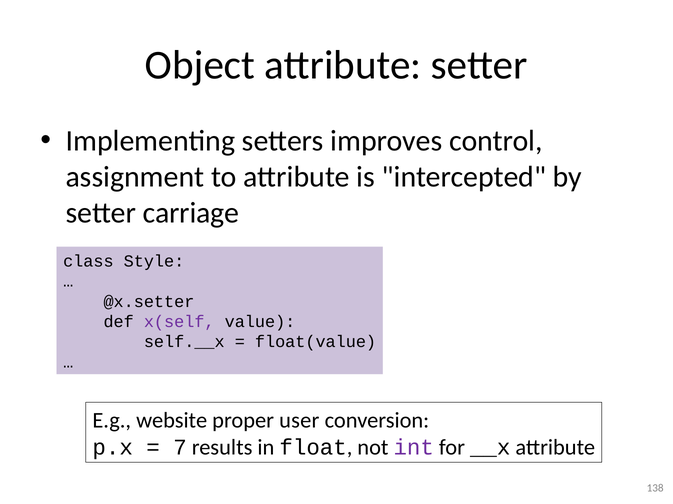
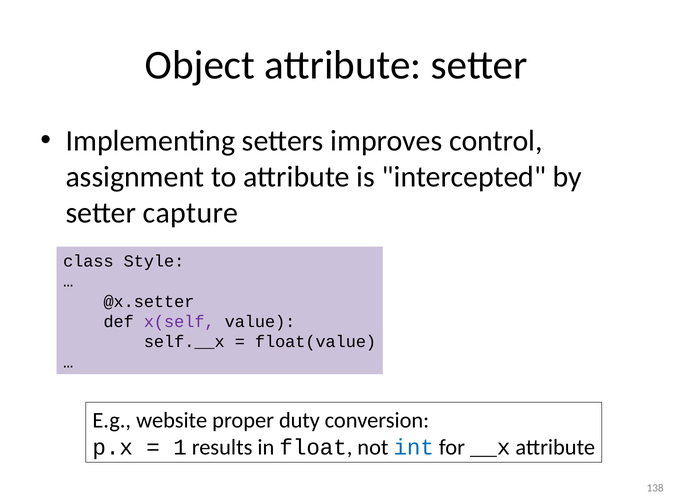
carriage: carriage -> capture (191, 213)
user: user -> duty (299, 421)
7: 7 -> 1 (180, 448)
int colour: purple -> blue (414, 448)
